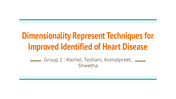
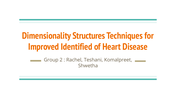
Represent: Represent -> Structures (89, 36)
